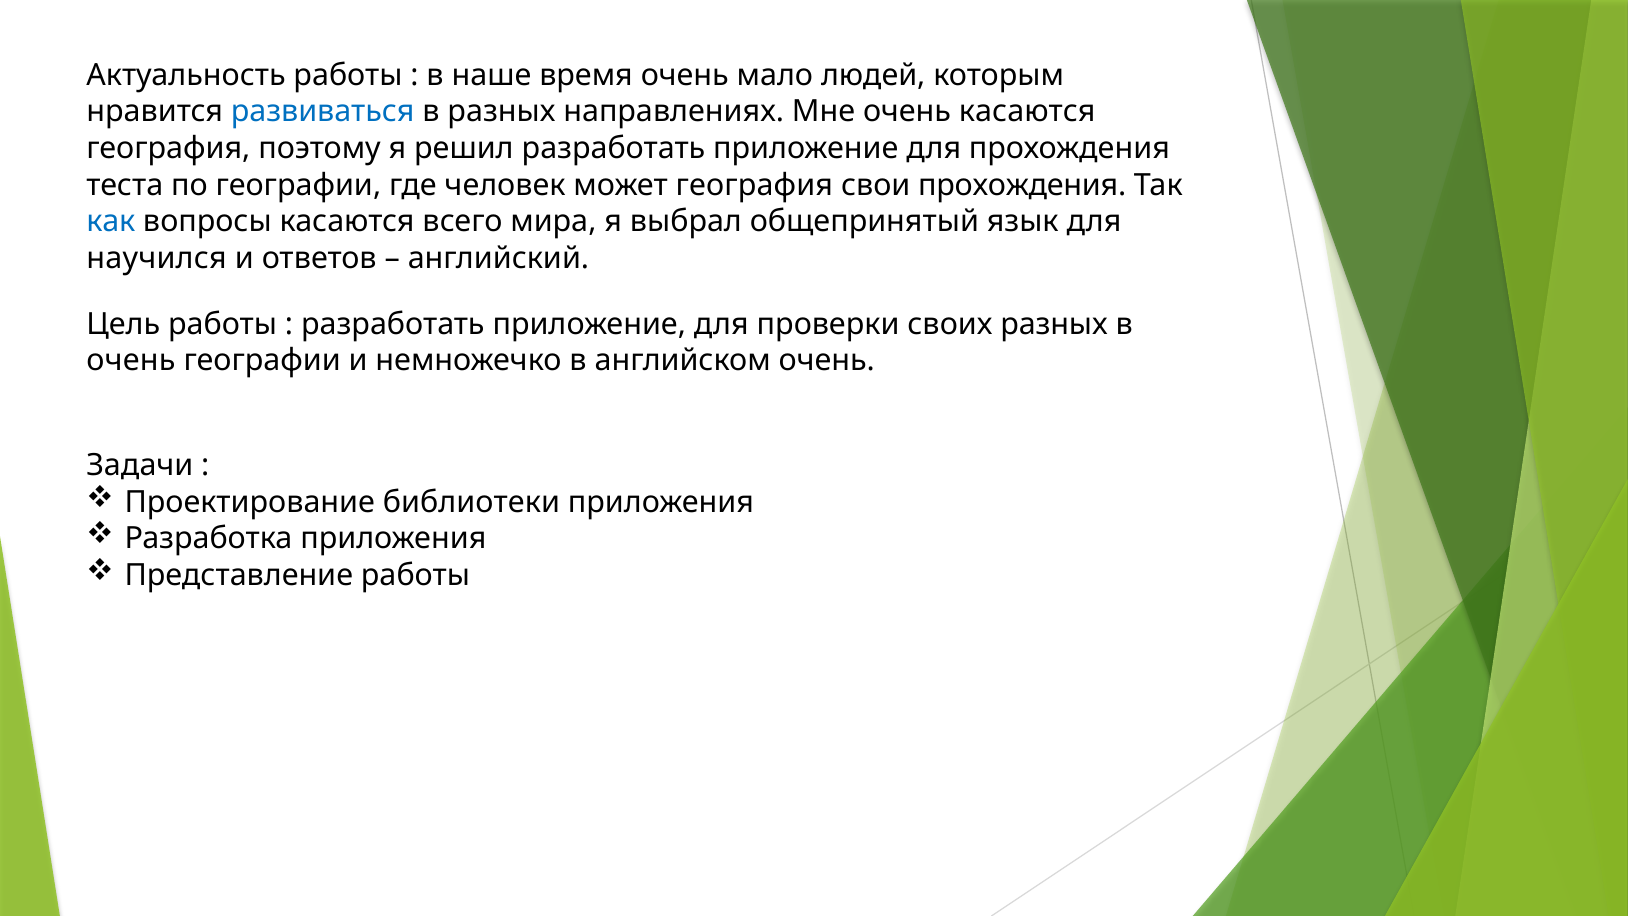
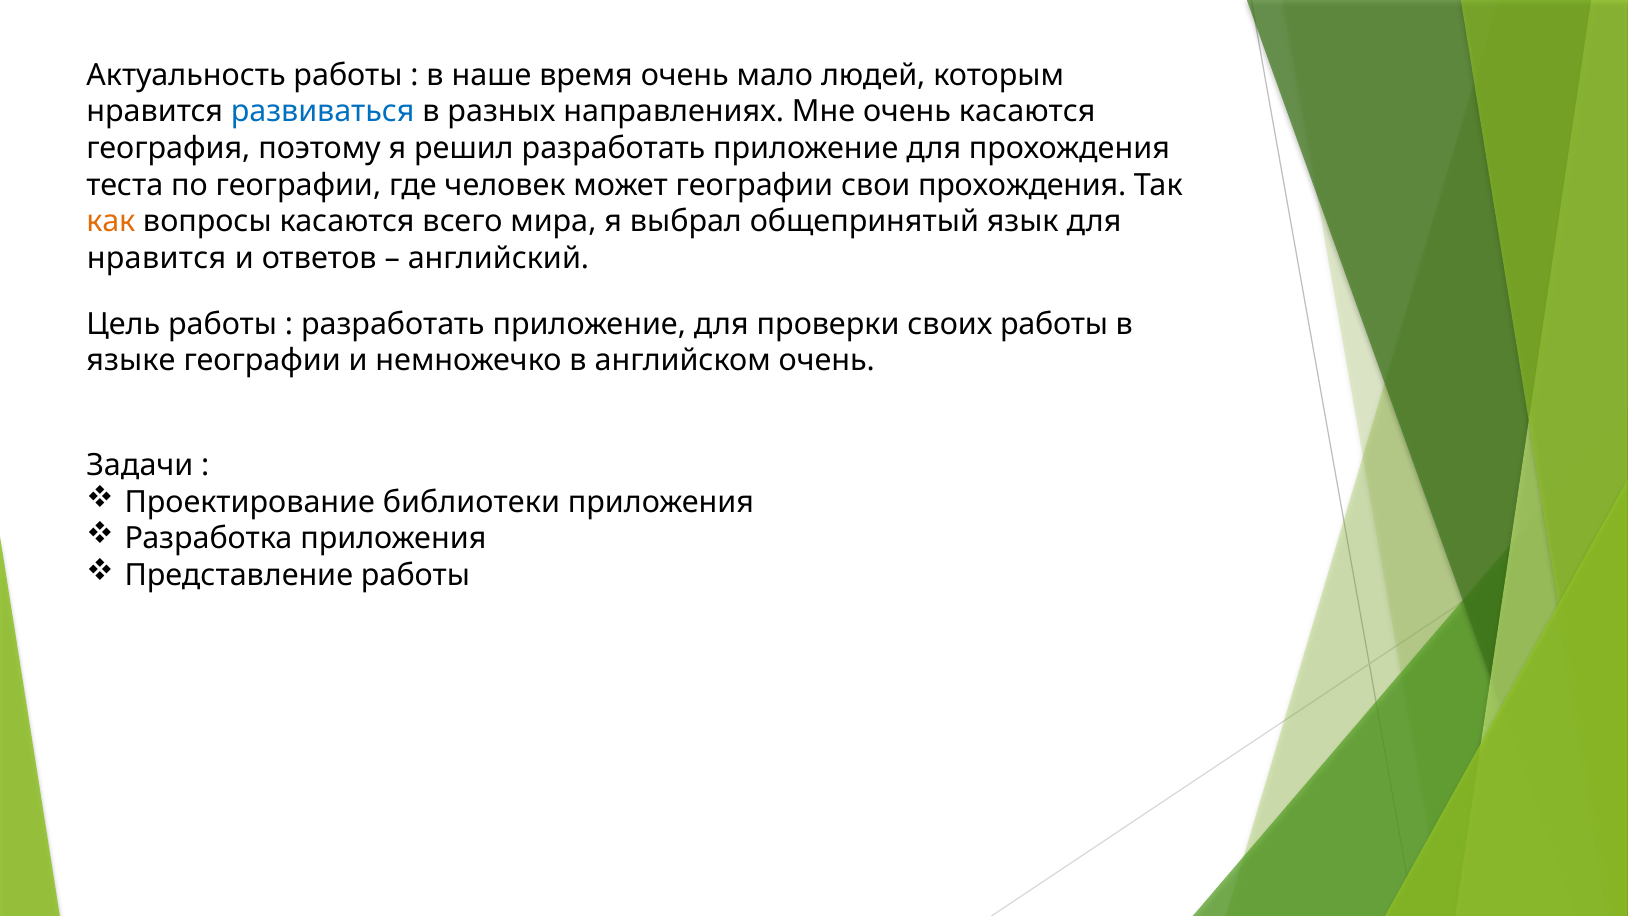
может география: география -> географии (754, 185)
как colour: blue -> orange (111, 222)
научился: научился -> нравится (157, 258)
своих разных: разных -> работы (1054, 324)
очень: очень -> языке (131, 361)
